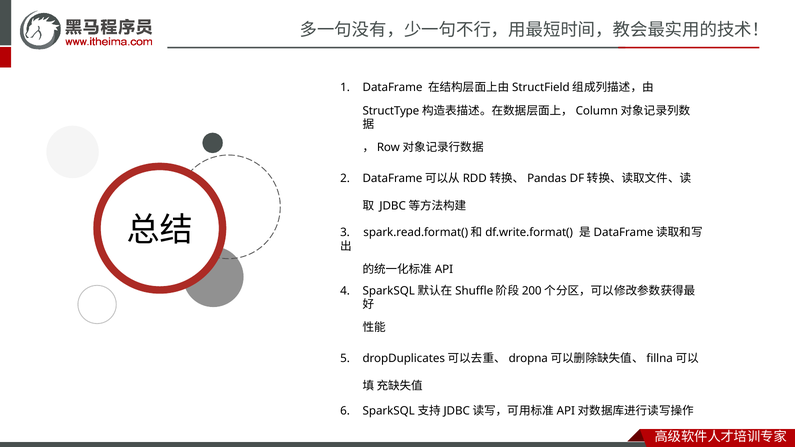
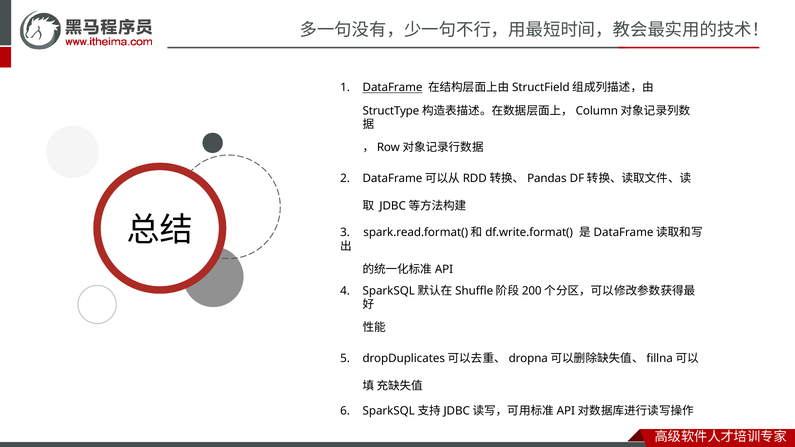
DataFrame underline: none -> present (393, 88)
